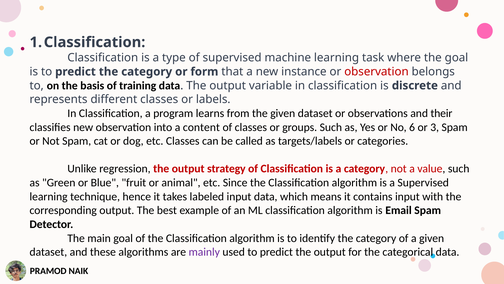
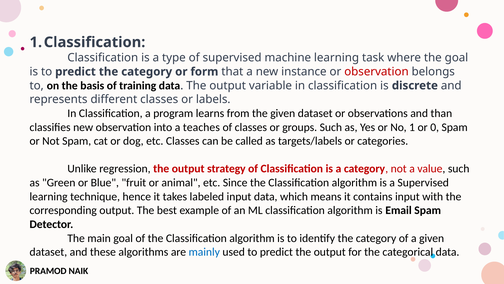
their: their -> than (441, 113)
content: content -> teaches (201, 127)
6: 6 -> 1 (412, 127)
3: 3 -> 0 (435, 127)
mainly colour: purple -> blue (204, 252)
